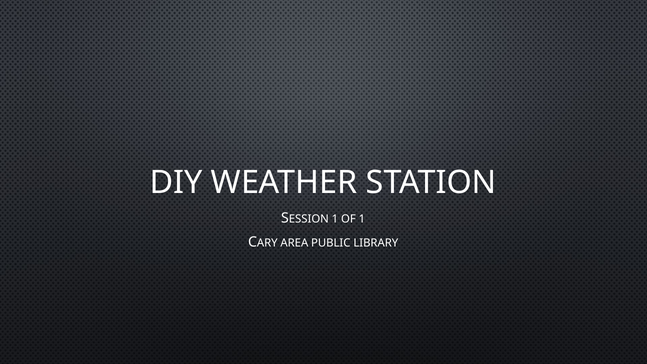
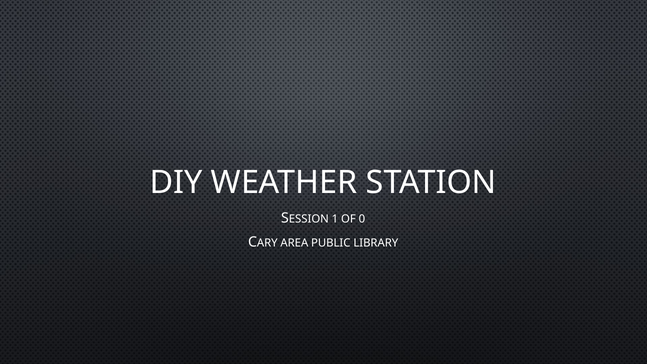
OF 1: 1 -> 0 (362, 219)
